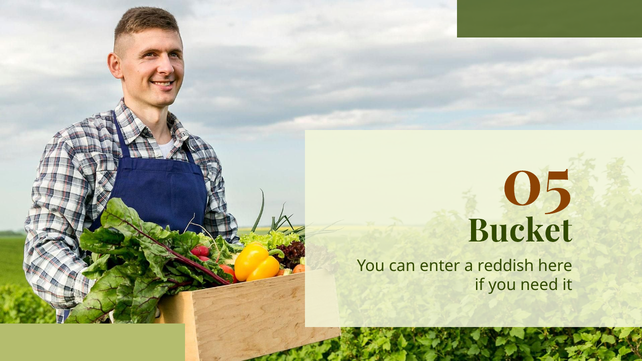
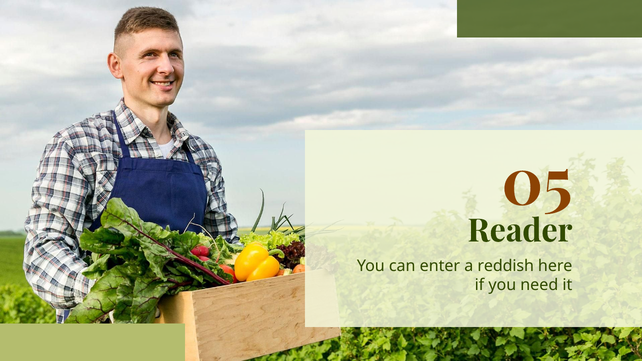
Bucket: Bucket -> Reader (520, 231)
